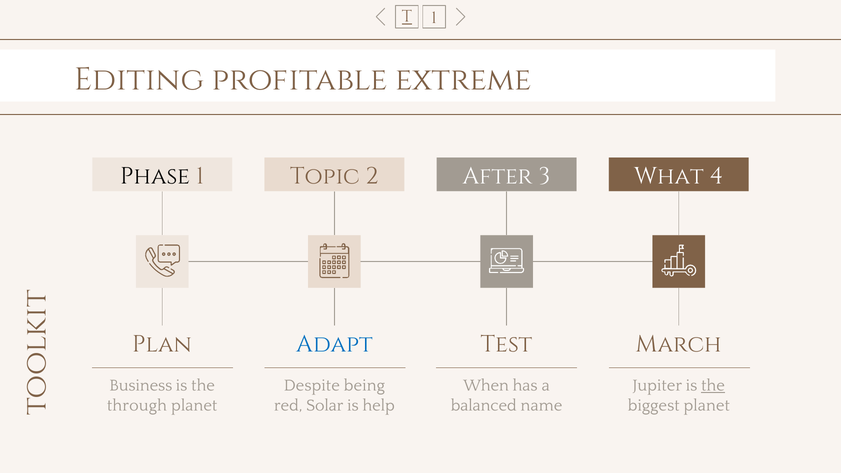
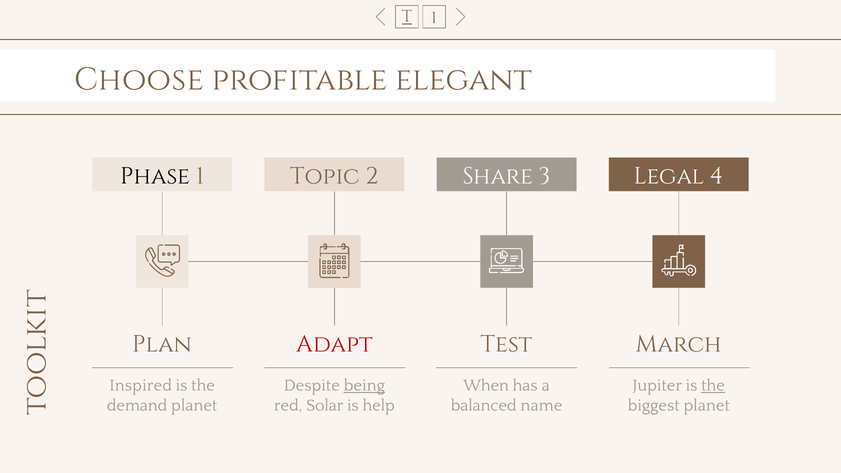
Editing: Editing -> Choose (139, 79)
extreme: extreme -> elegant (463, 79)
After: After -> Share (498, 176)
What: What -> Legal (669, 176)
Adapt colour: blue -> red (334, 344)
Business: Business -> Inspired (141, 386)
being underline: none -> present (364, 386)
through: through -> demand (137, 405)
